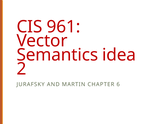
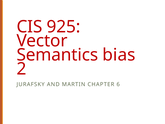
961: 961 -> 925 (64, 27)
idea: idea -> bias (119, 55)
